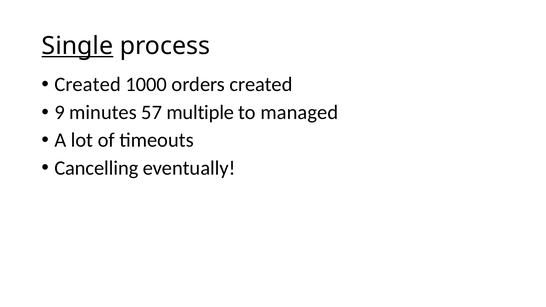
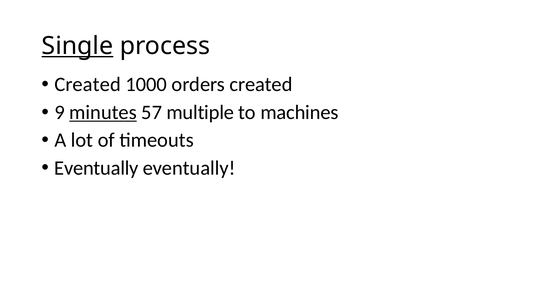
minutes underline: none -> present (103, 112)
managed: managed -> machines (299, 112)
Cancelling: Cancelling -> Eventually (96, 168)
